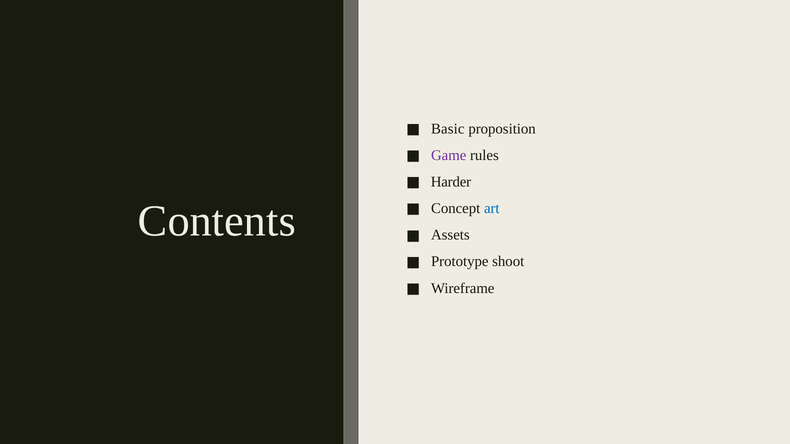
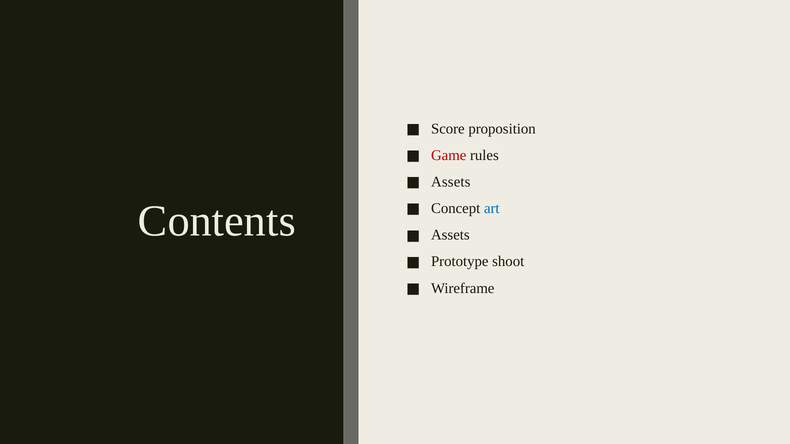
Basic: Basic -> Score (448, 129)
Game colour: purple -> red (449, 155)
Harder: Harder -> Assets (451, 182)
